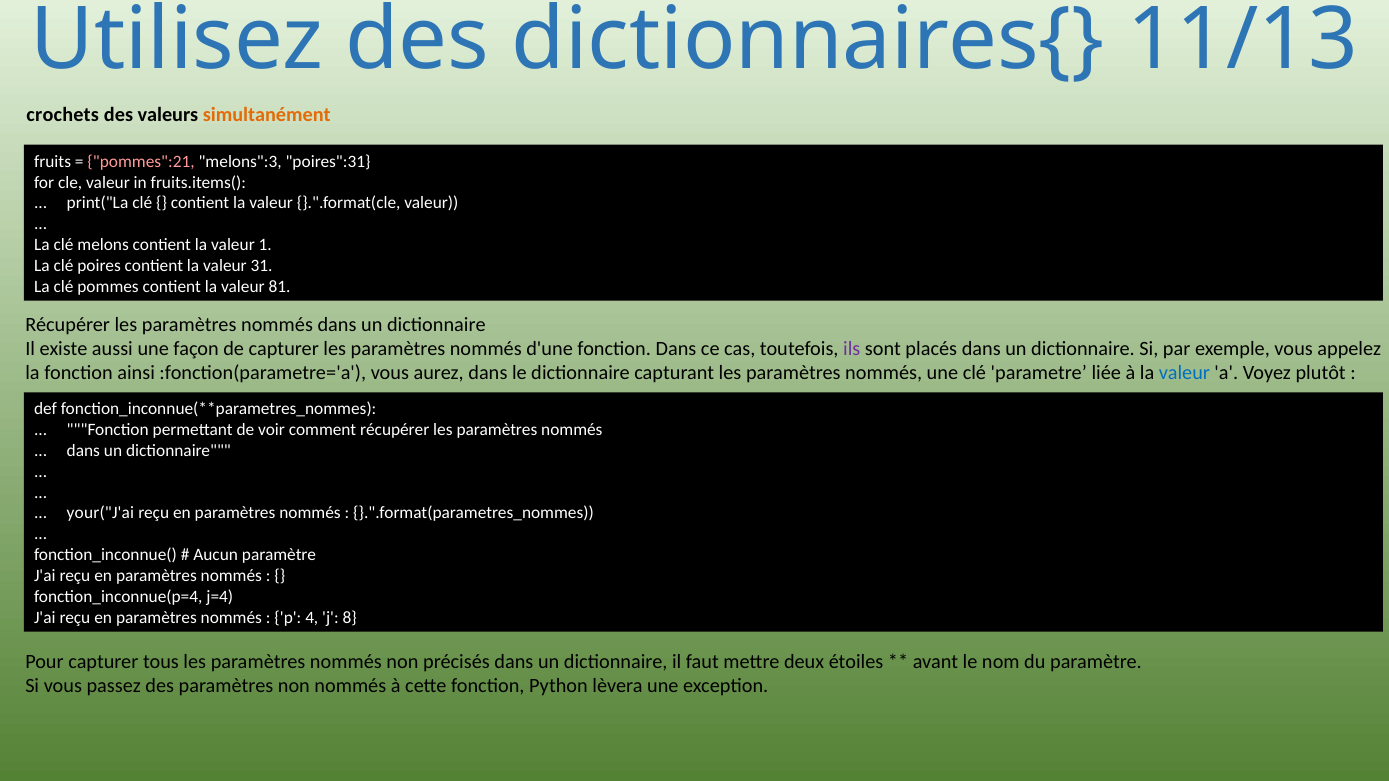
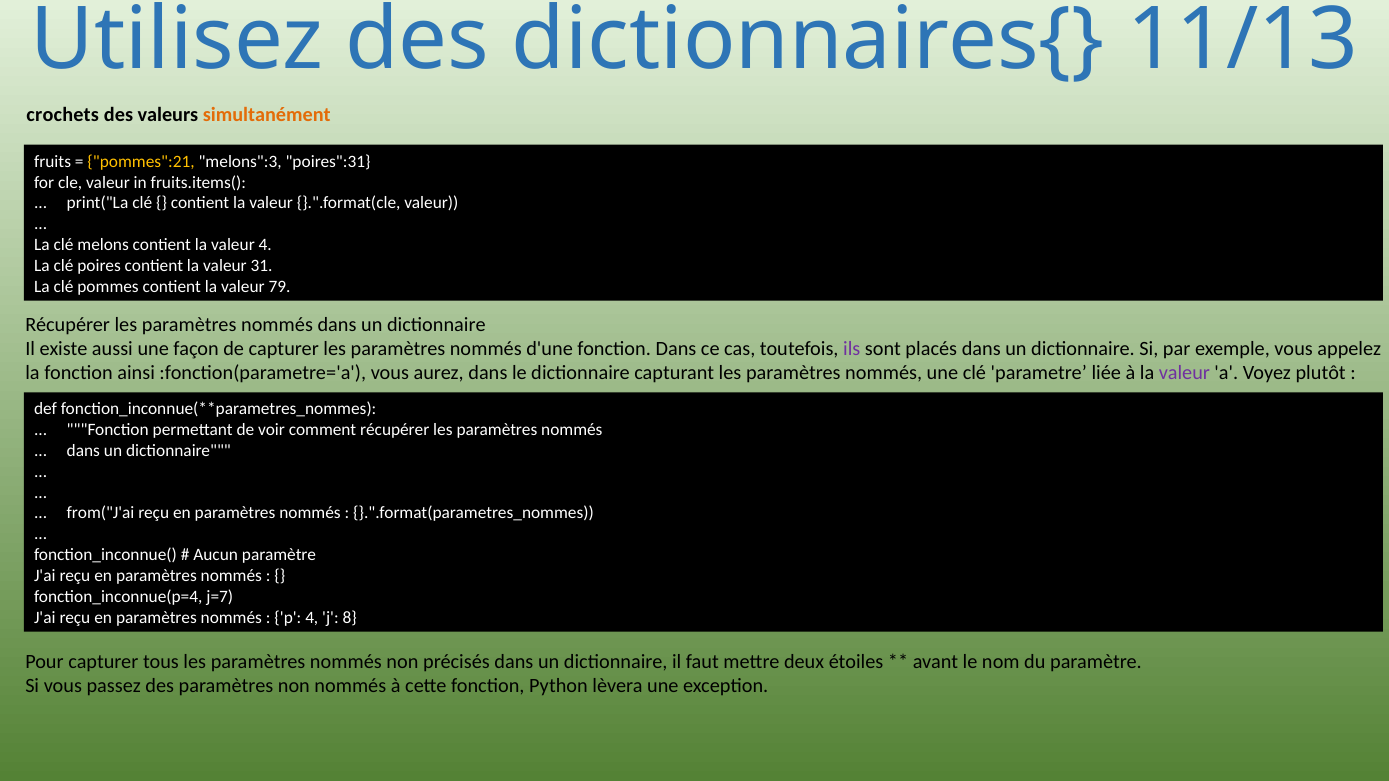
pommes":21 colour: pink -> yellow (141, 162)
valeur 1: 1 -> 4 (265, 245)
81: 81 -> 79 (280, 287)
valeur colour: blue -> purple (1184, 373)
your("J'ai: your("J'ai -> from("J'ai (101, 513)
j=4: j=4 -> j=7 (220, 597)
